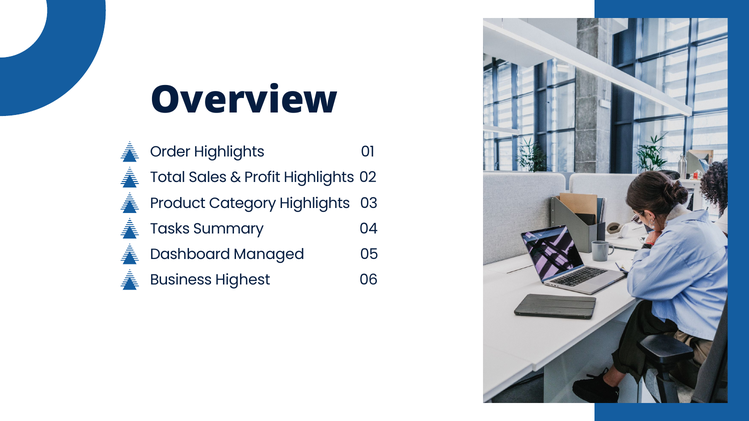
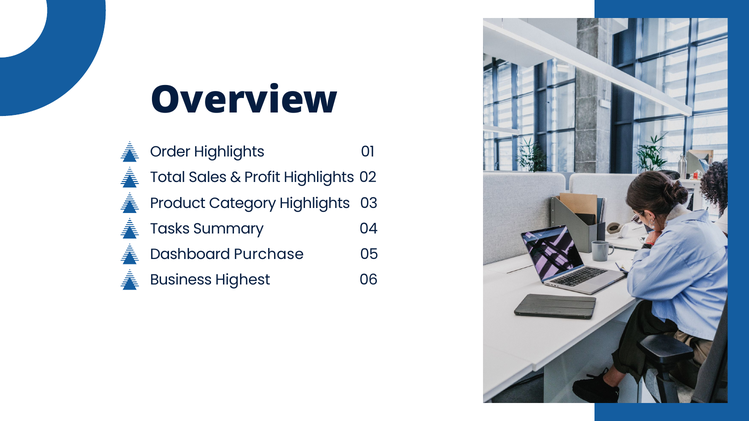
Managed: Managed -> Purchase (269, 255)
